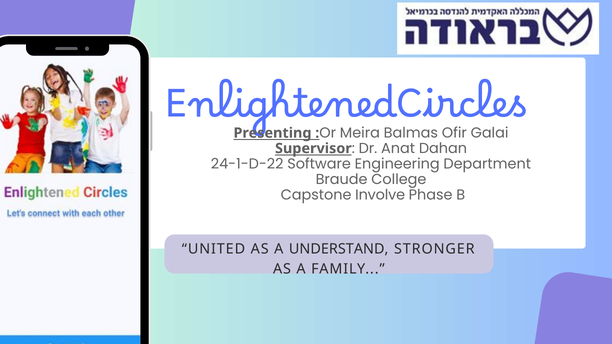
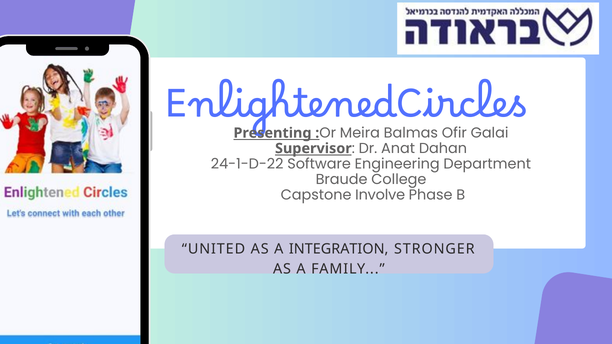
UNDERSTAND: UNDERSTAND -> INTEGRATION (339, 249)
